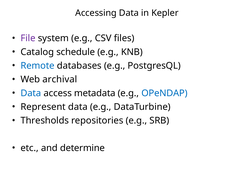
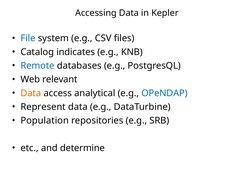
File colour: purple -> blue (28, 38)
schedule: schedule -> indicates (76, 52)
archival: archival -> relevant (60, 80)
Data colour: blue -> orange (31, 93)
metadata: metadata -> analytical (95, 93)
Thresholds: Thresholds -> Population (45, 121)
